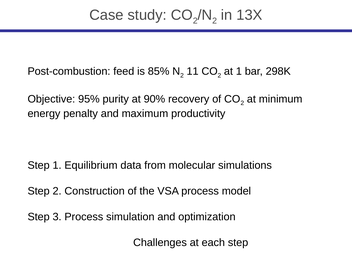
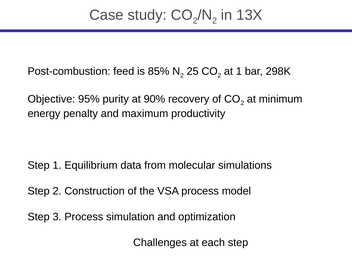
11: 11 -> 25 (193, 71)
